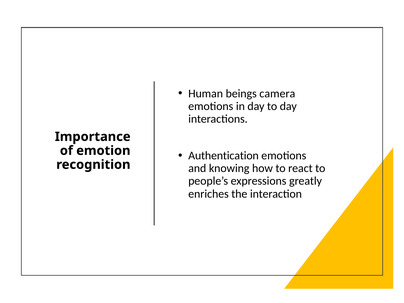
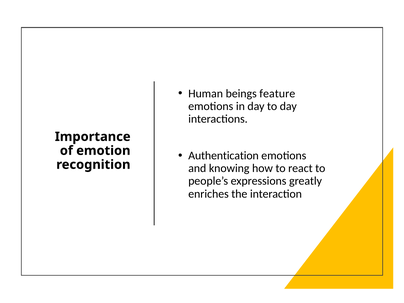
camera: camera -> feature (277, 93)
